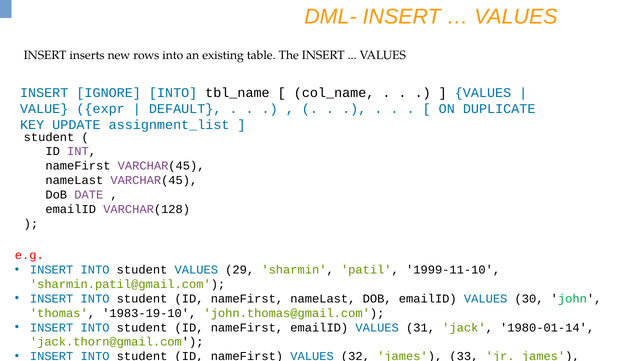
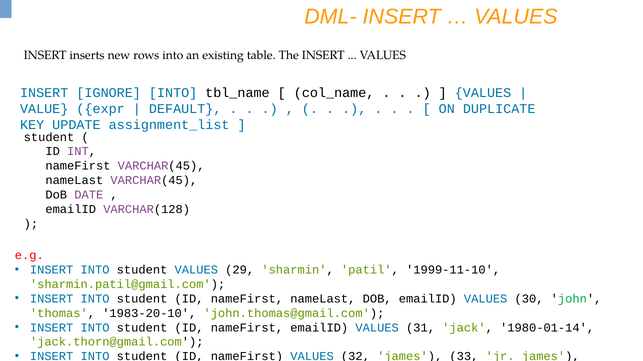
1983-19-10: 1983-19-10 -> 1983-20-10 (149, 314)
